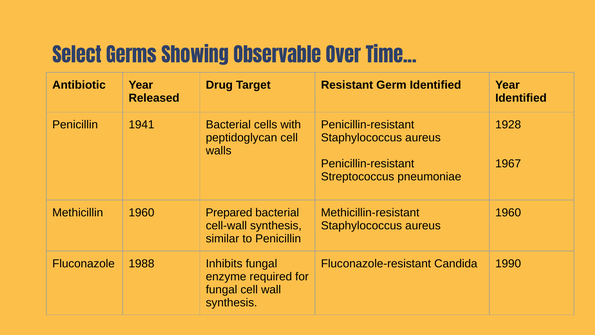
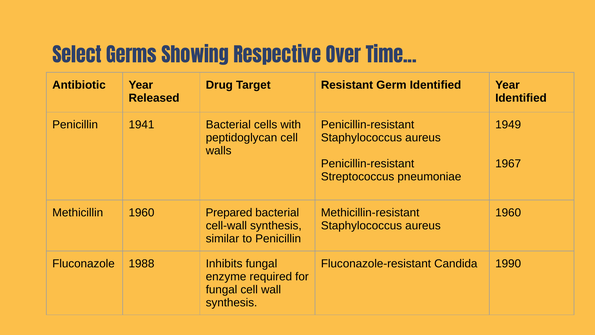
Observable: Observable -> Respective (277, 56)
1928: 1928 -> 1949 (508, 125)
